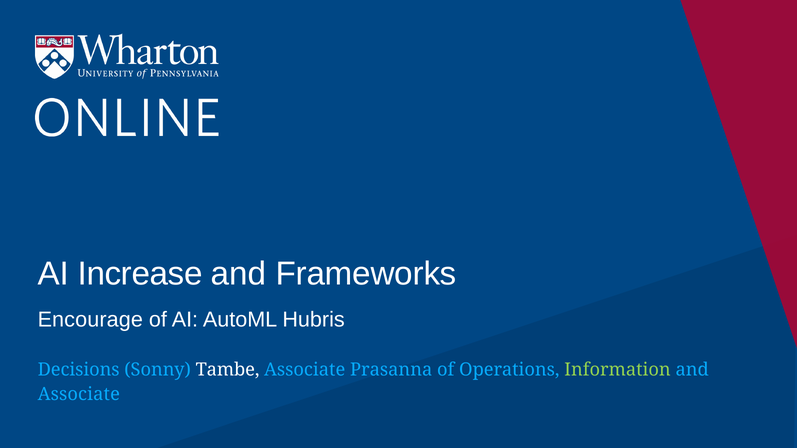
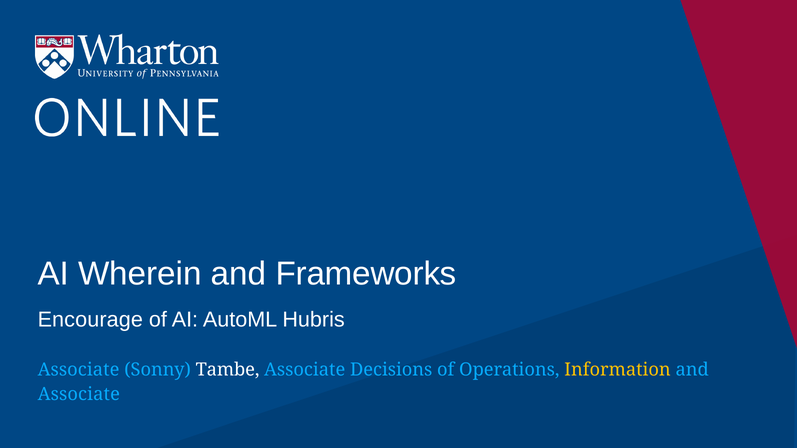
Increase: Increase -> Wherein (140, 274)
Decisions: Decisions -> Associate (79, 370)
Prasanna: Prasanna -> Decisions (391, 370)
Information colour: light green -> yellow (618, 370)
